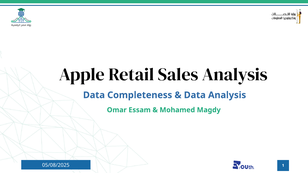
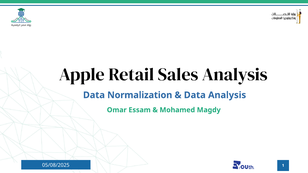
Completeness: Completeness -> Normalization (140, 95)
